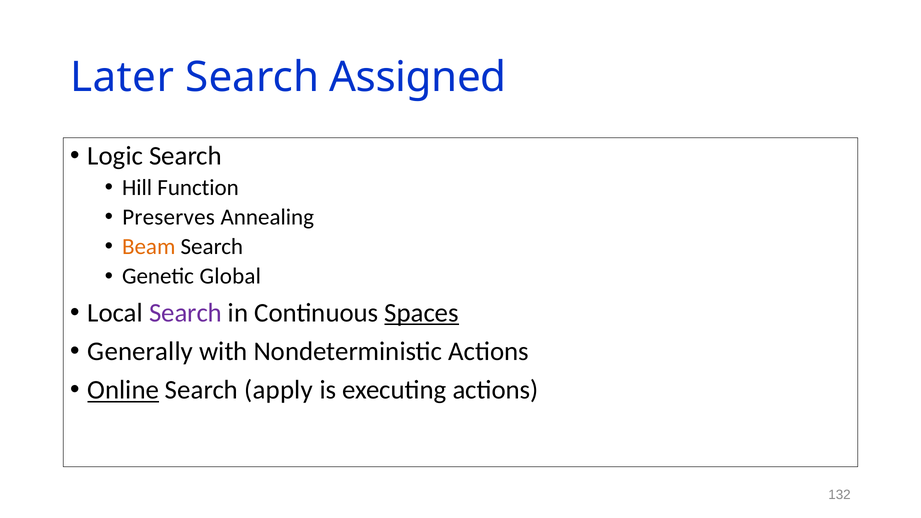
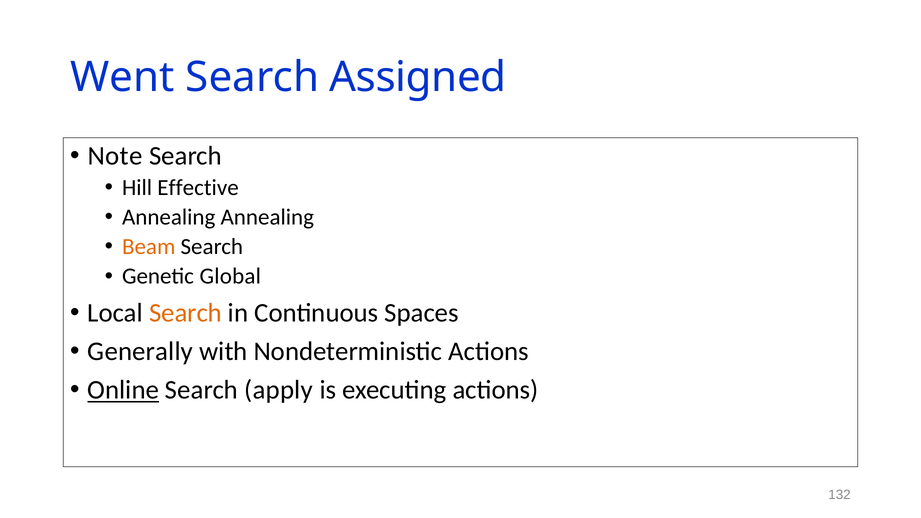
Later: Later -> Went (122, 77)
Logic: Logic -> Note (115, 156)
Function: Function -> Effective (198, 187)
Preserves: Preserves -> Annealing (169, 217)
Search colour: purple -> orange (186, 313)
Spaces underline: present -> none (422, 313)
